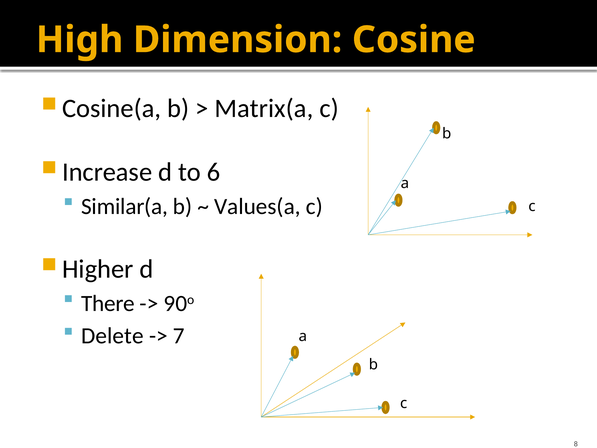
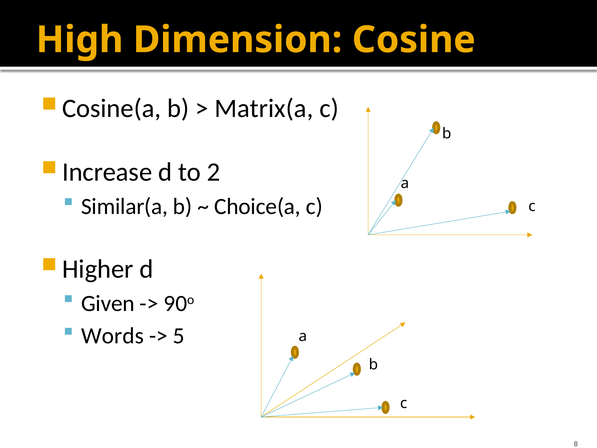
6: 6 -> 2 (214, 172)
Values(a: Values(a -> Choice(a (257, 206)
There: There -> Given (108, 303)
Delete: Delete -> Words (112, 336)
7: 7 -> 5 (179, 336)
